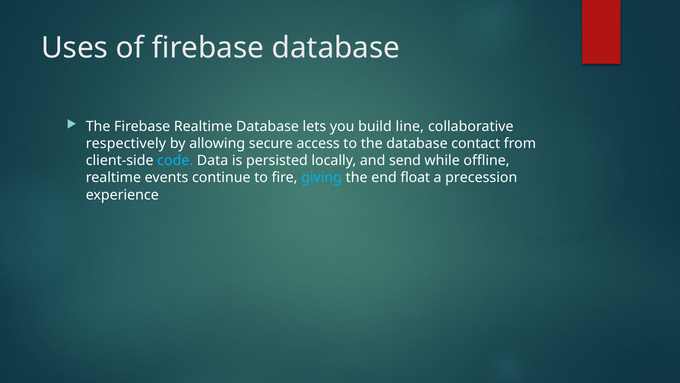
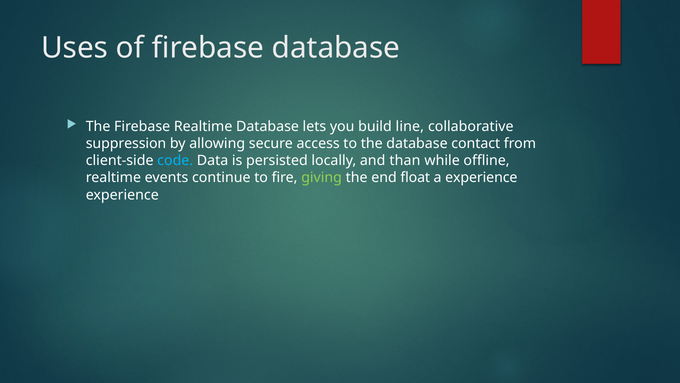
respectively: respectively -> suppression (126, 144)
send: send -> than (405, 161)
giving colour: light blue -> light green (322, 178)
a precession: precession -> experience (481, 178)
